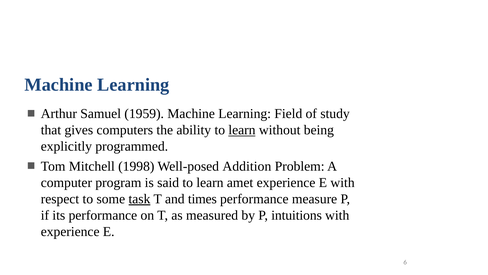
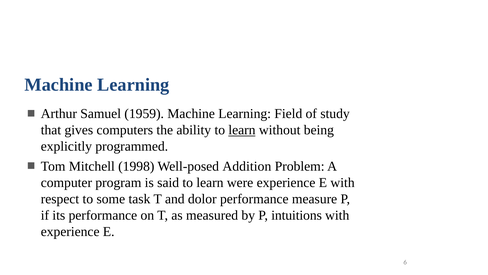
amet: amet -> were (240, 182)
task underline: present -> none (139, 199)
times: times -> dolor (202, 199)
